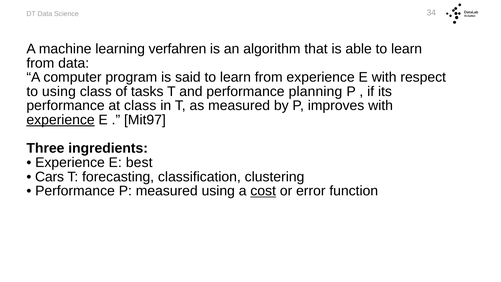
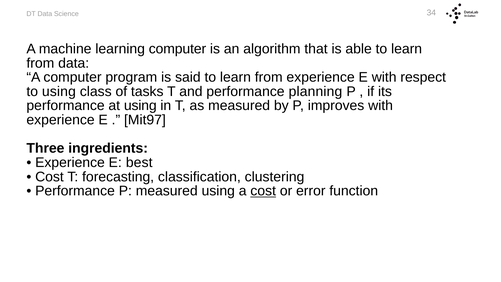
learning verfahren: verfahren -> computer (177, 49)
at class: class -> using (140, 106)
experience underline: present -> none (61, 120)
Cars: Cars -> Cost (49, 177)
